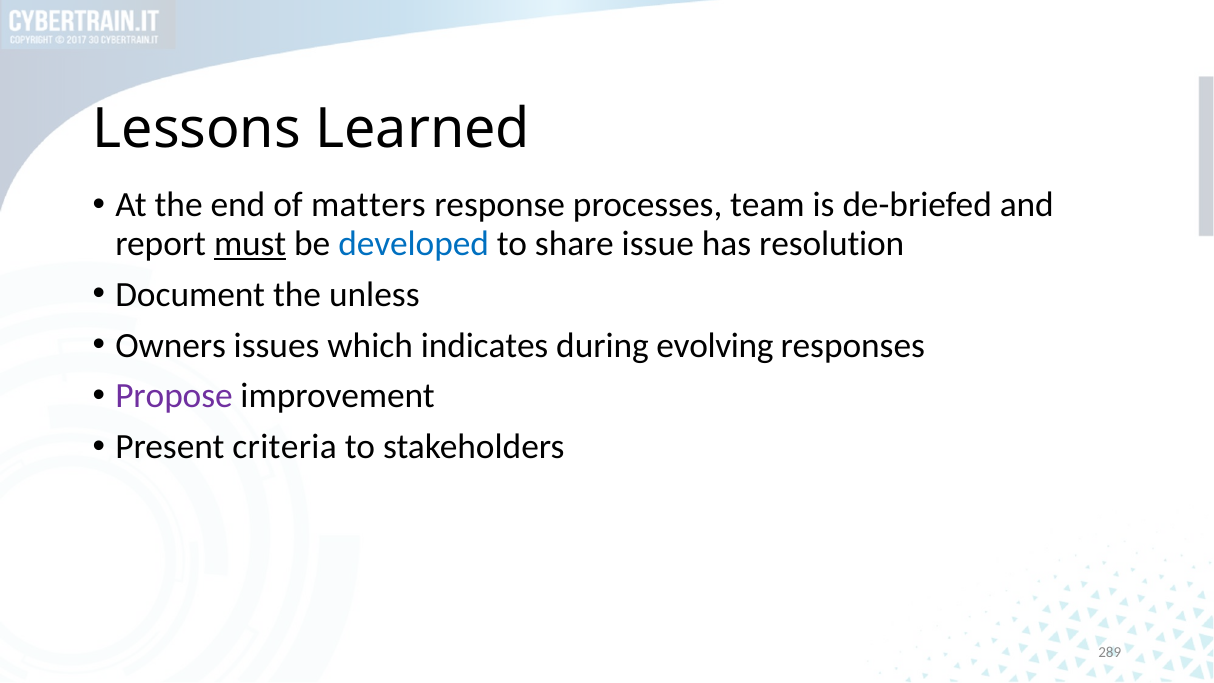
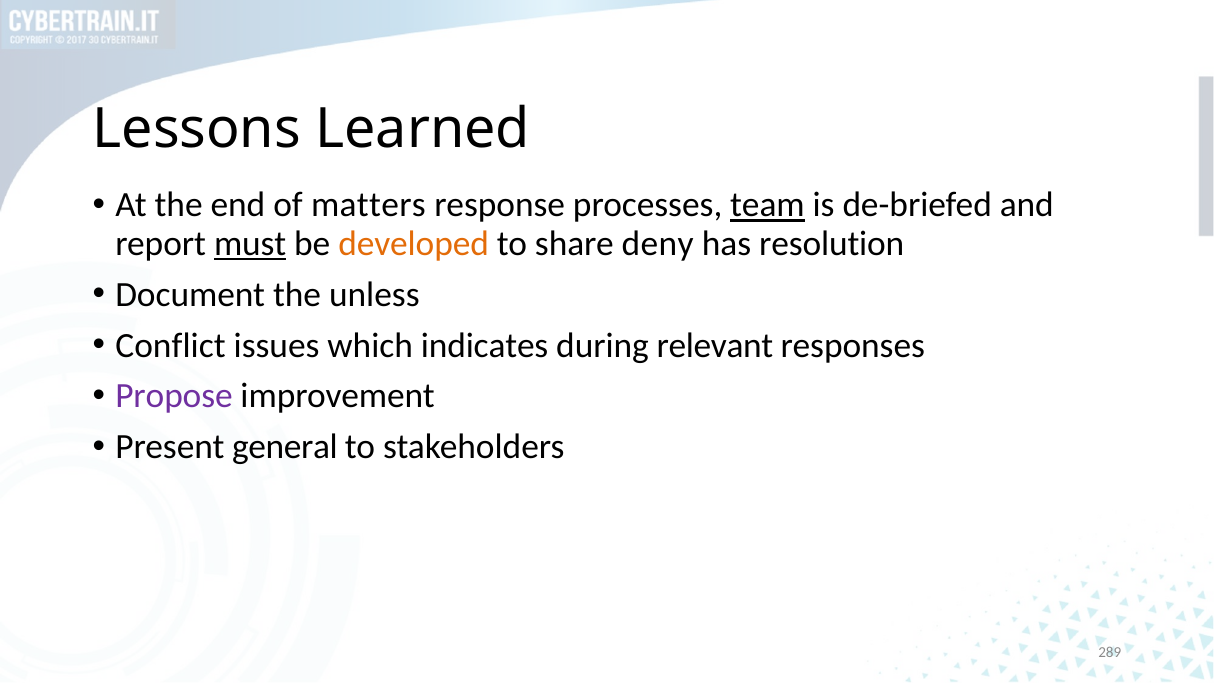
team underline: none -> present (767, 205)
developed colour: blue -> orange (414, 244)
issue: issue -> deny (658, 244)
Owners: Owners -> Conflict (170, 345)
evolving: evolving -> relevant (715, 345)
criteria: criteria -> general (285, 447)
